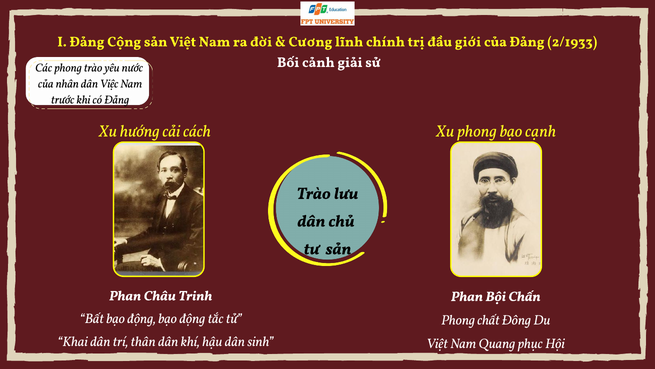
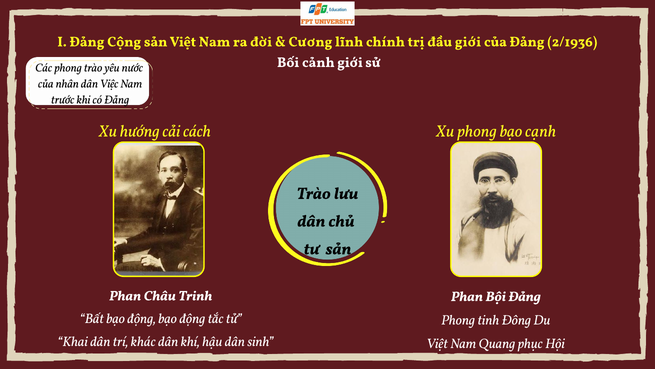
2/1933: 2/1933 -> 2/1936 (572, 42)
cảnh giải: giải -> giới (350, 62)
Bội Chấn: Chấn -> Đảng (525, 296)
chất: chất -> tinh (488, 320)
thân: thân -> khác (143, 341)
